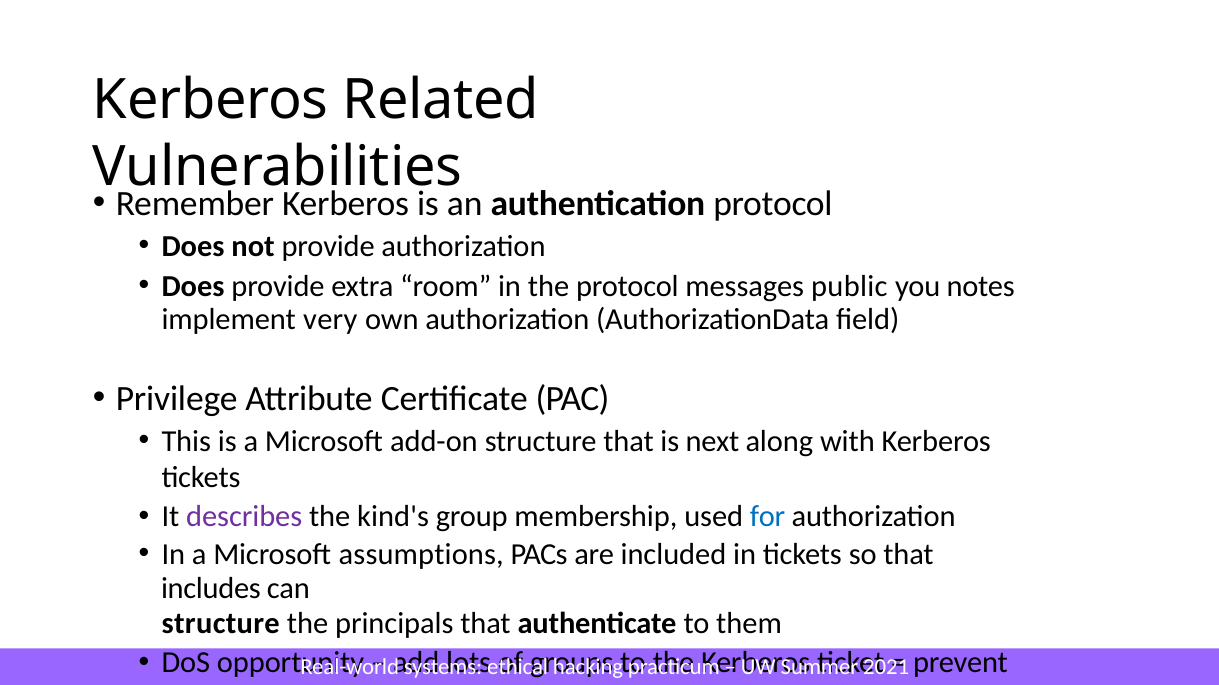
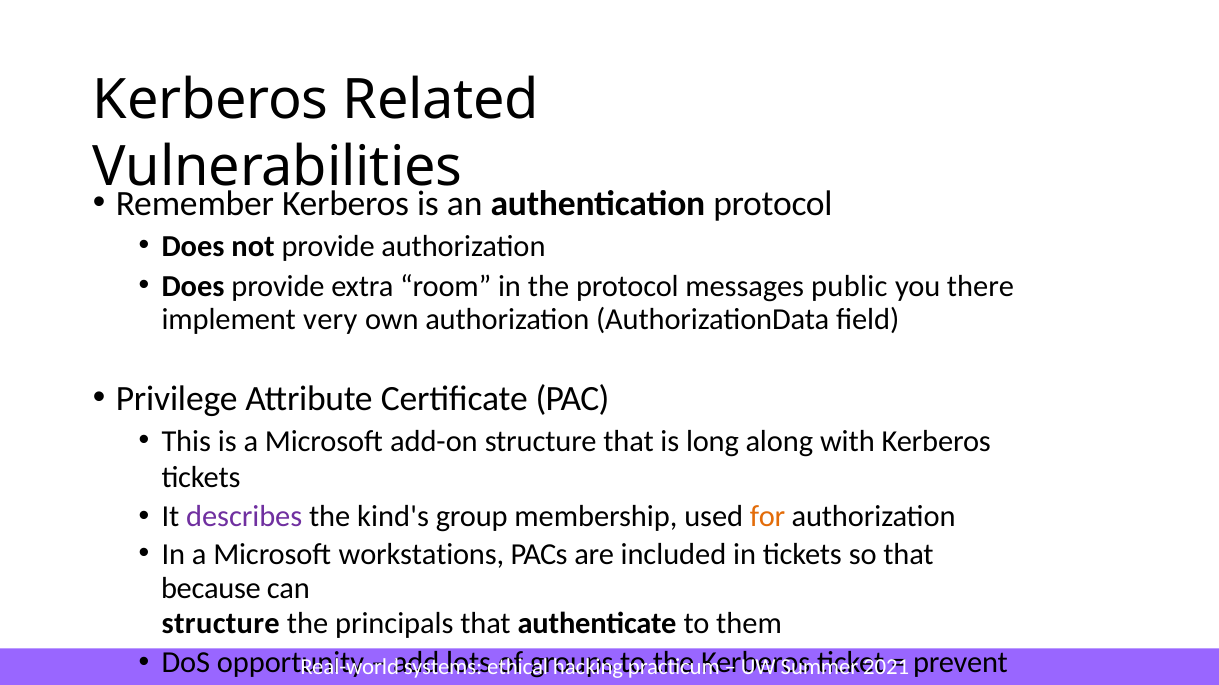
notes: notes -> there (980, 286)
next: next -> long (712, 441)
for colour: blue -> orange (767, 517)
assumptions: assumptions -> workstations (421, 555)
includes: includes -> because (211, 589)
